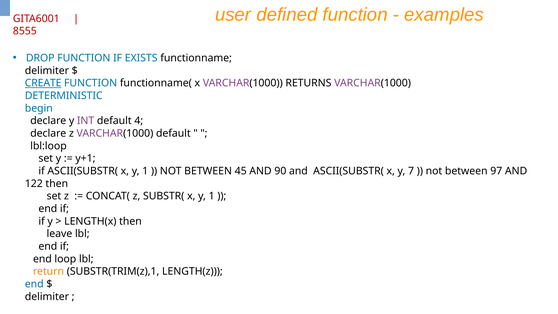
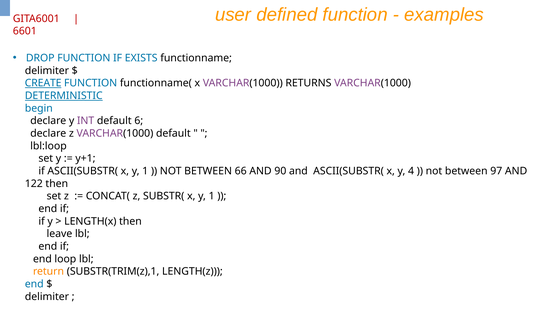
8555: 8555 -> 6601 (25, 31)
DETERMINISTIC underline: none -> present (64, 96)
4: 4 -> 6 (139, 121)
45: 45 -> 66 (241, 171)
7: 7 -> 4 (411, 171)
